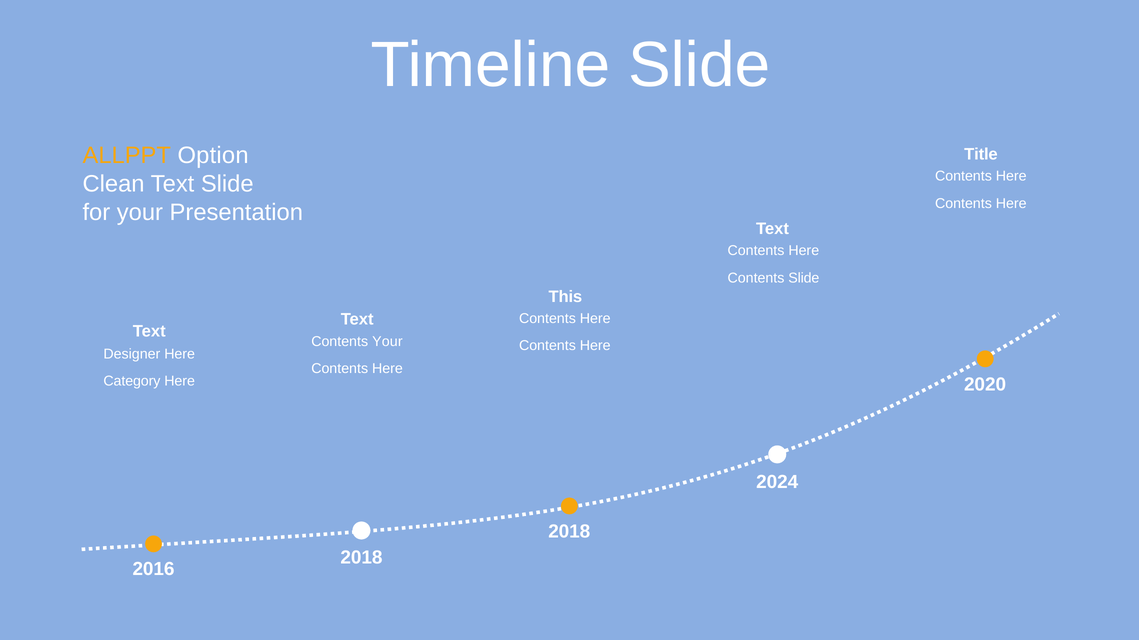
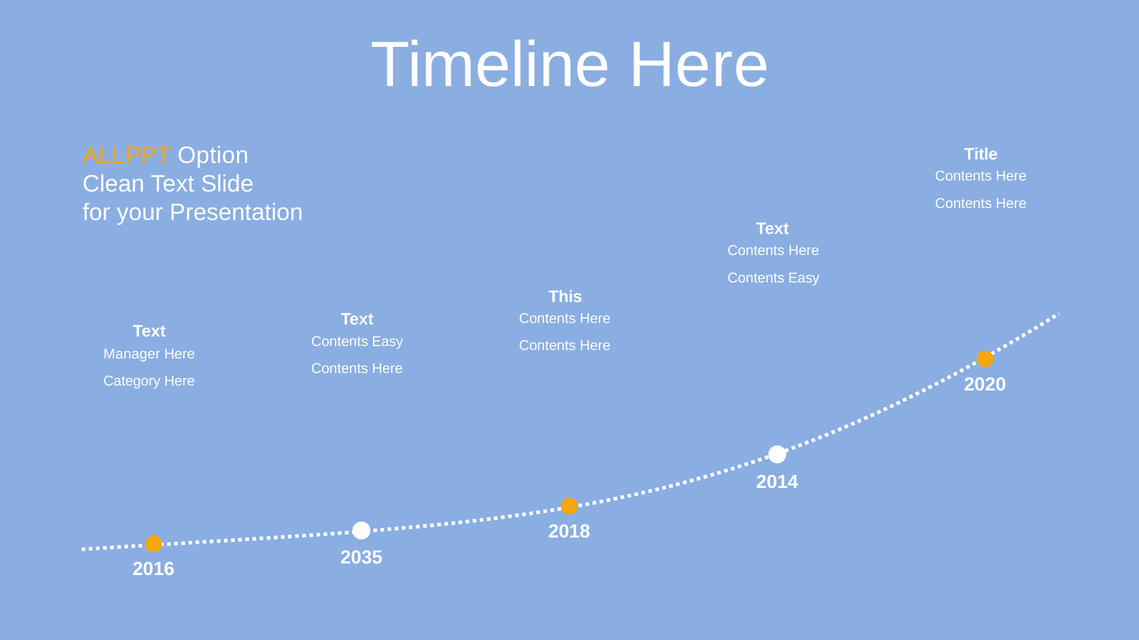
Timeline Slide: Slide -> Here (699, 65)
Slide: Slide -> Easy (804, 278)
Your: Your -> Easy (388, 342)
Designer: Designer -> Manager (132, 354)
2024: 2024 -> 2014 (777, 482)
2018: 2018 -> 2035 (361, 558)
